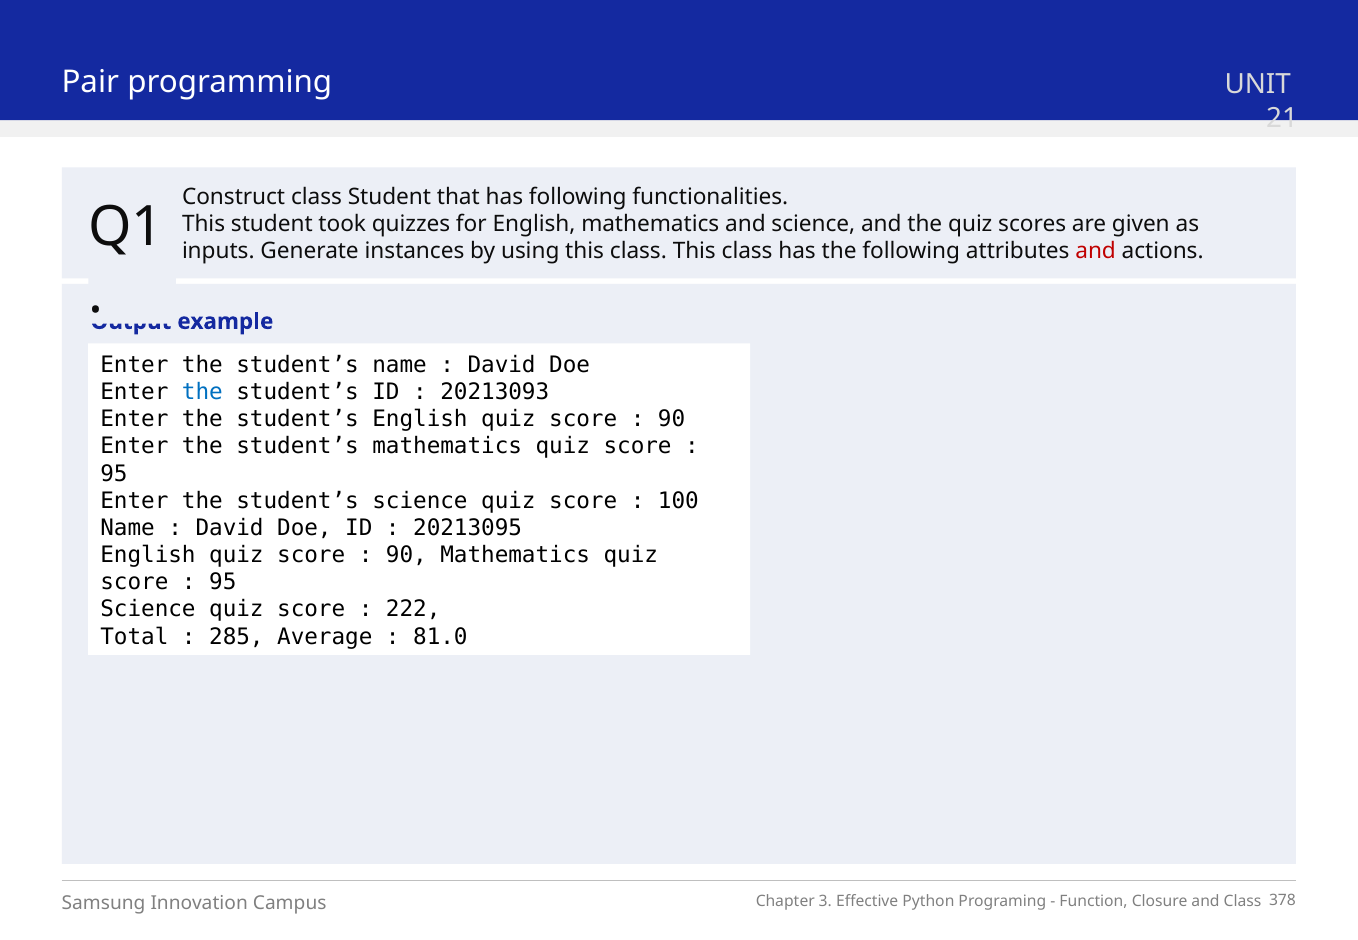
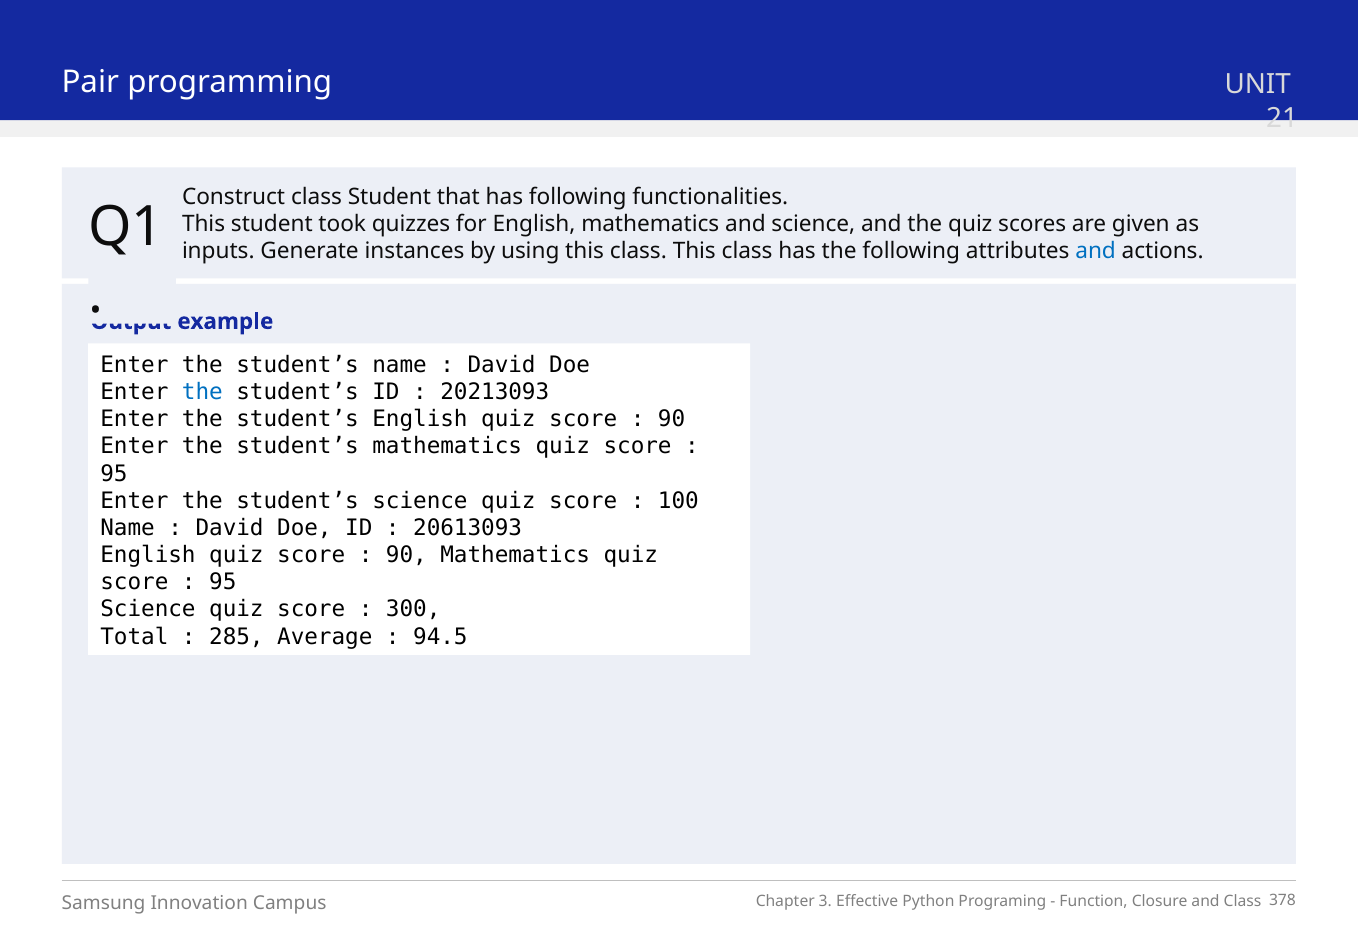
and colour: red -> blue (1096, 251)
20213095: 20213095 -> 20613093 (468, 528)
222: 222 -> 300 (413, 610)
81.0: 81.0 -> 94.5 (440, 637)
